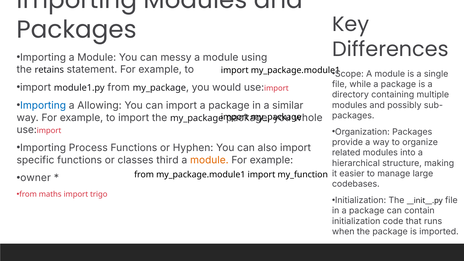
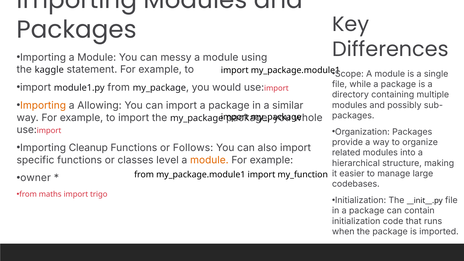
retains: retains -> kaggle (49, 70)
Importing colour: blue -> orange (43, 105)
Process: Process -> Cleanup (88, 148)
Hyphen: Hyphen -> Follows (193, 148)
third: third -> level (168, 160)
